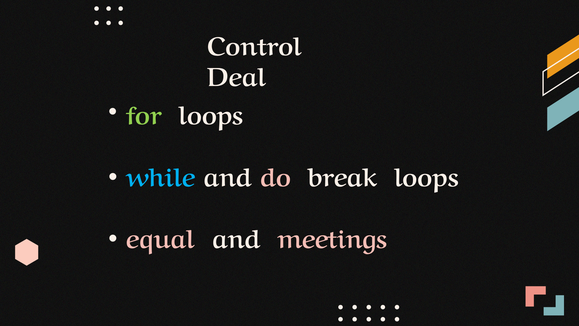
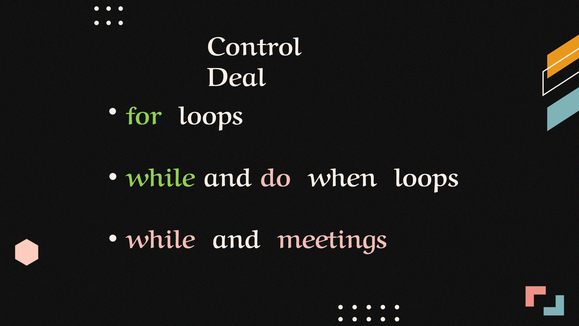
while colour: light blue -> light green (161, 178)
break: break -> when (342, 178)
equal: equal -> while (161, 240)
